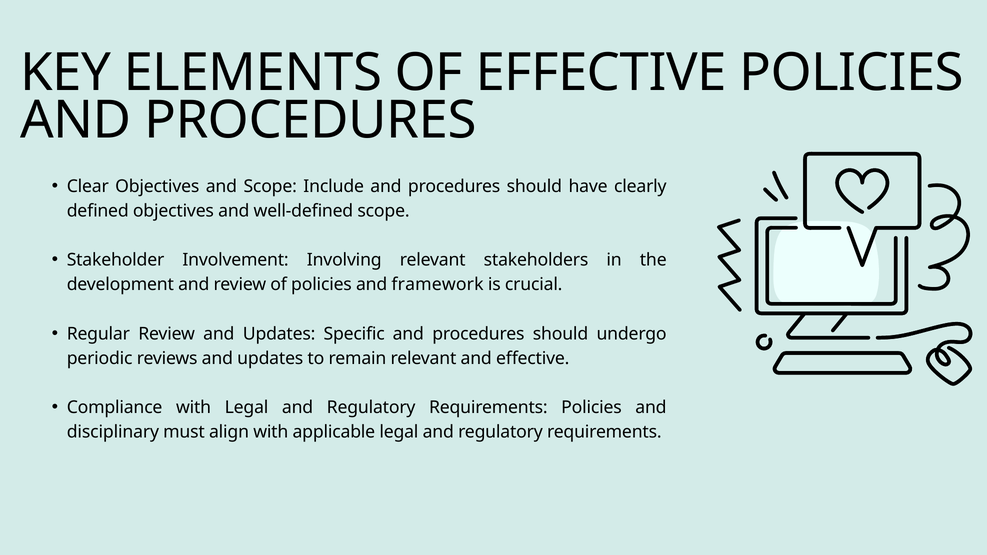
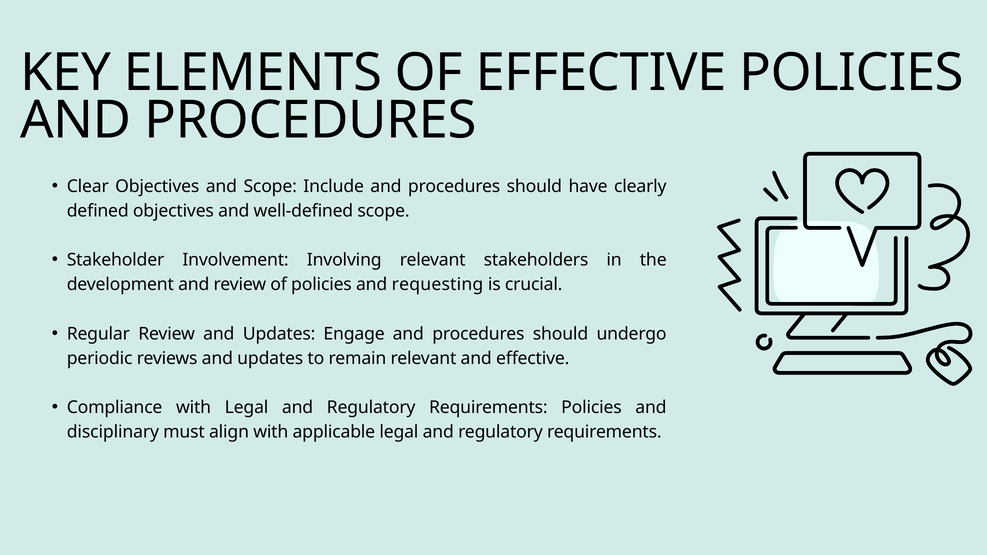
framework: framework -> requesting (438, 285)
Specific: Specific -> Engage (354, 334)
